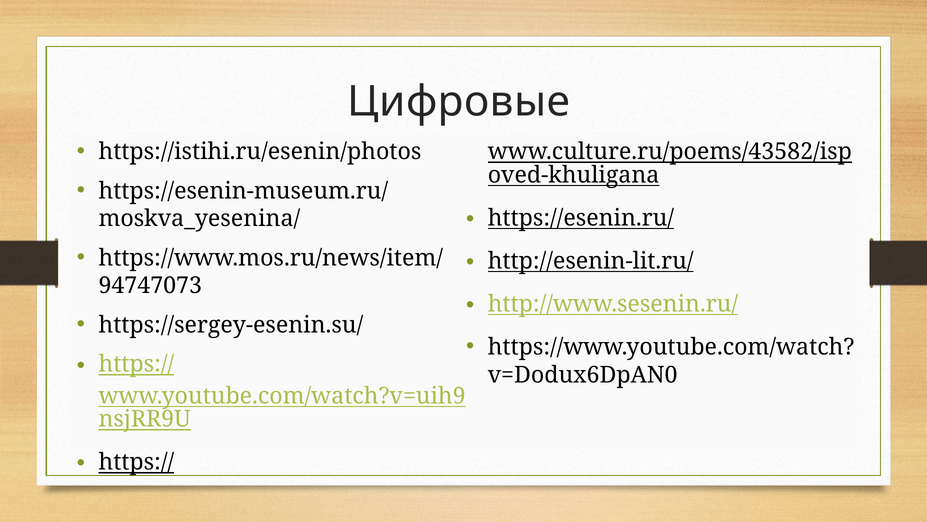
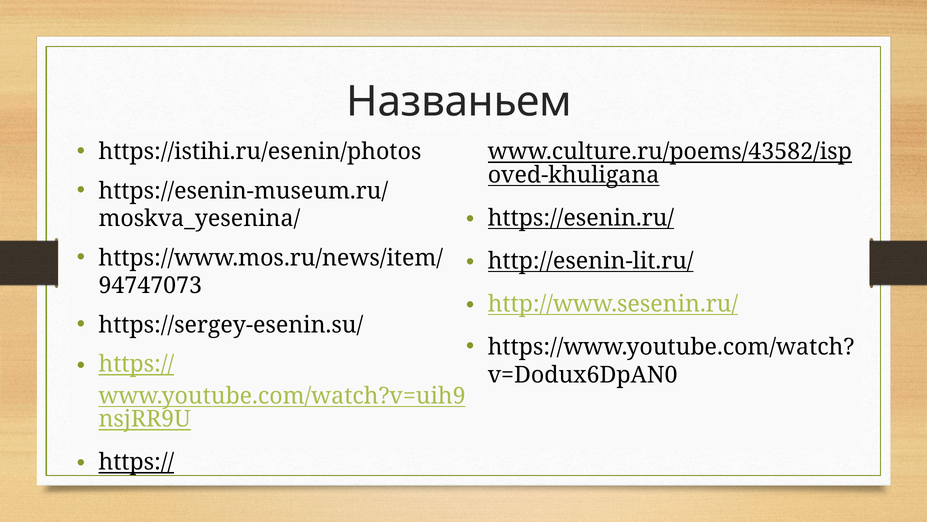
Цифровые: Цифровые -> Названьем (459, 102)
